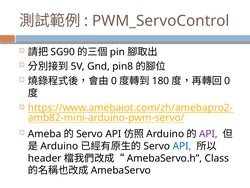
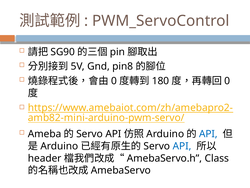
API colour: purple -> blue (208, 134)
